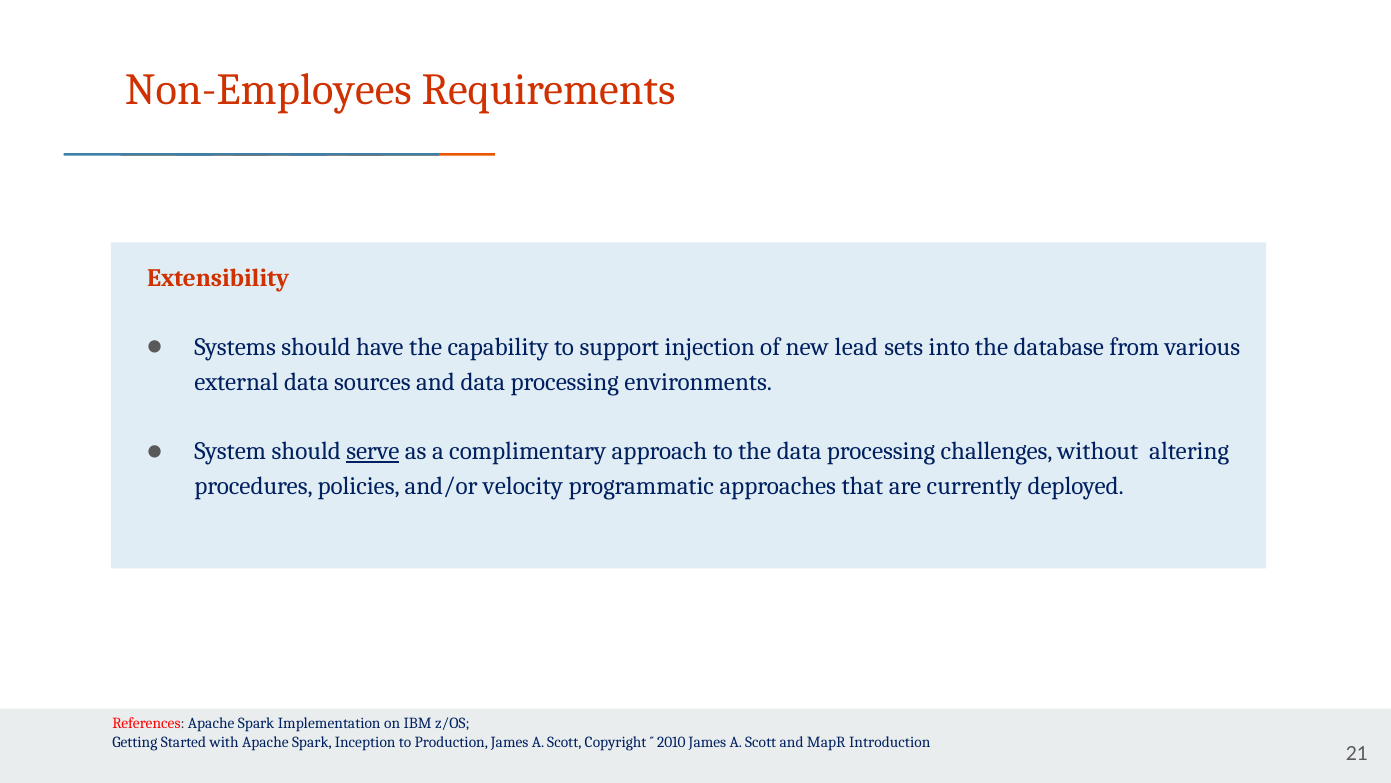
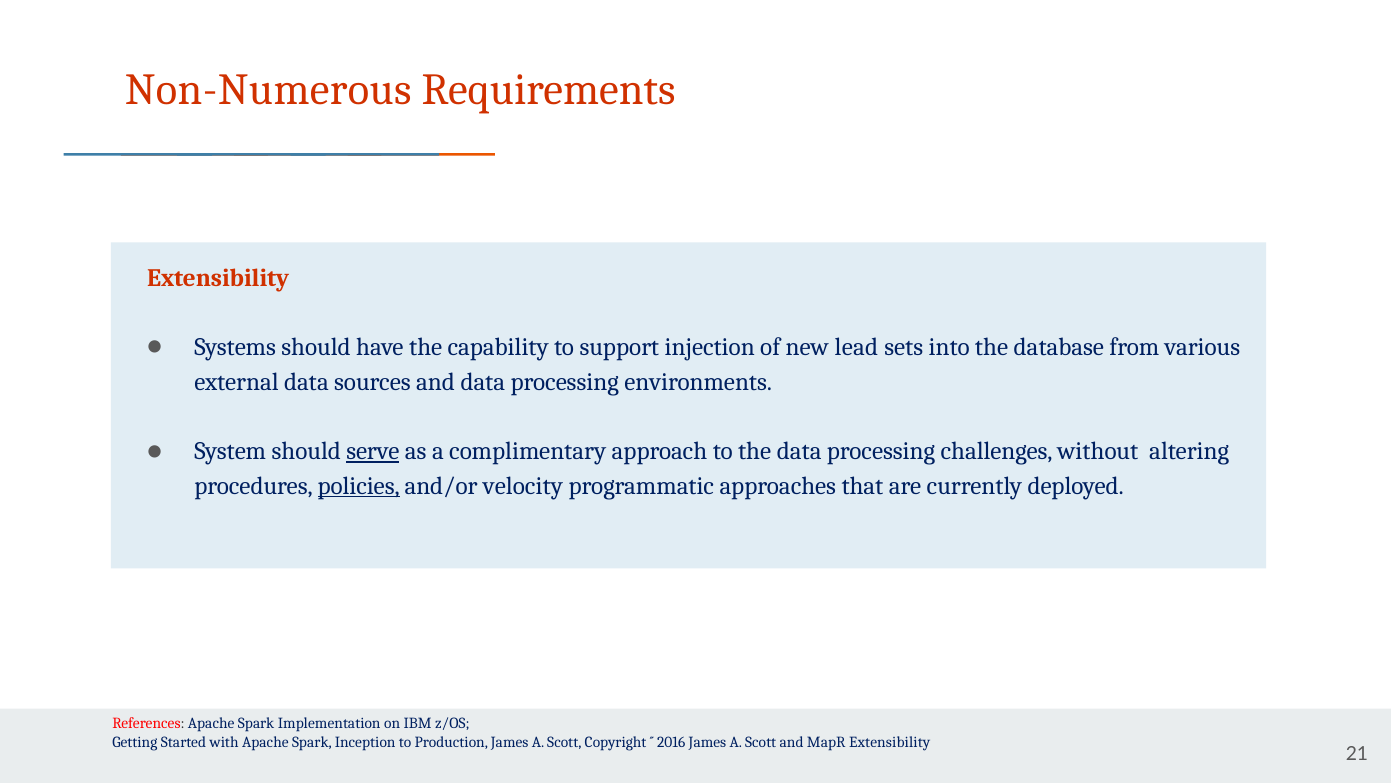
Non-Employees: Non-Employees -> Non-Numerous (268, 90)
policies underline: none -> present (359, 486)
2010: 2010 -> 2016 (671, 742)
MapR Introduction: Introduction -> Extensibility (890, 742)
